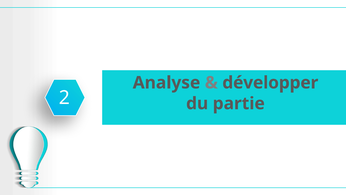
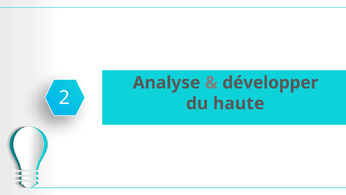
partie: partie -> haute (239, 103)
